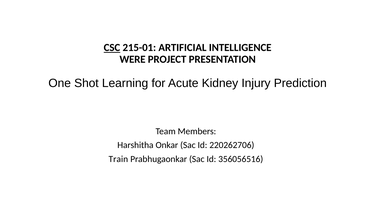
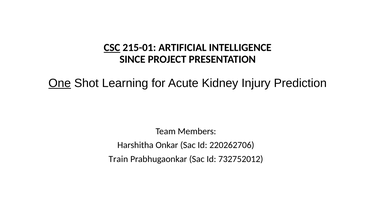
WERE: WERE -> SINCE (132, 59)
One underline: none -> present (60, 83)
356056516: 356056516 -> 732752012 (241, 159)
